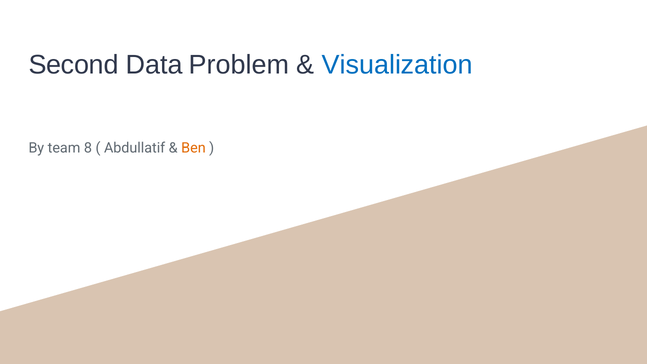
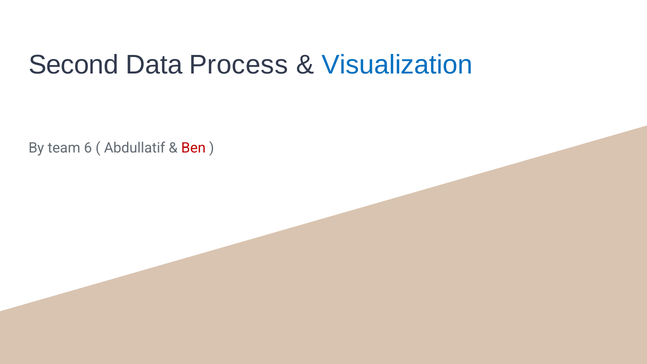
Problem: Problem -> Process (239, 65)
8: 8 -> 6 (88, 148)
Ben colour: orange -> red (193, 148)
